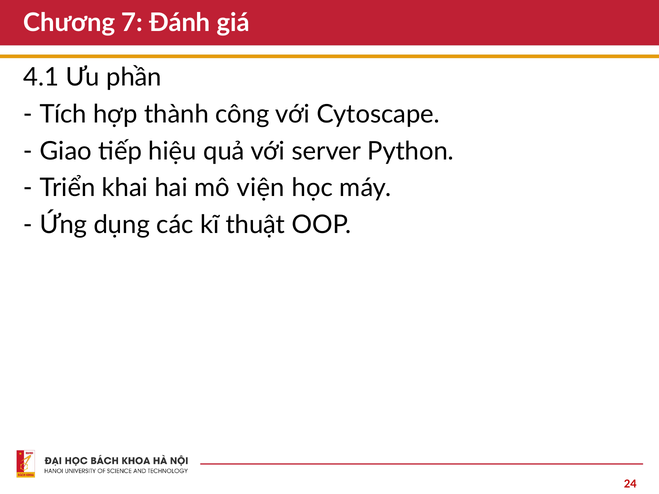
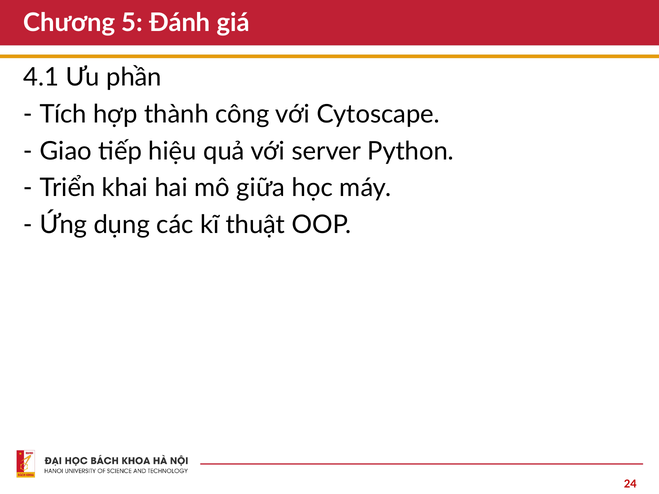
7: 7 -> 5 (132, 23)
viện: viện -> giữa (261, 188)
